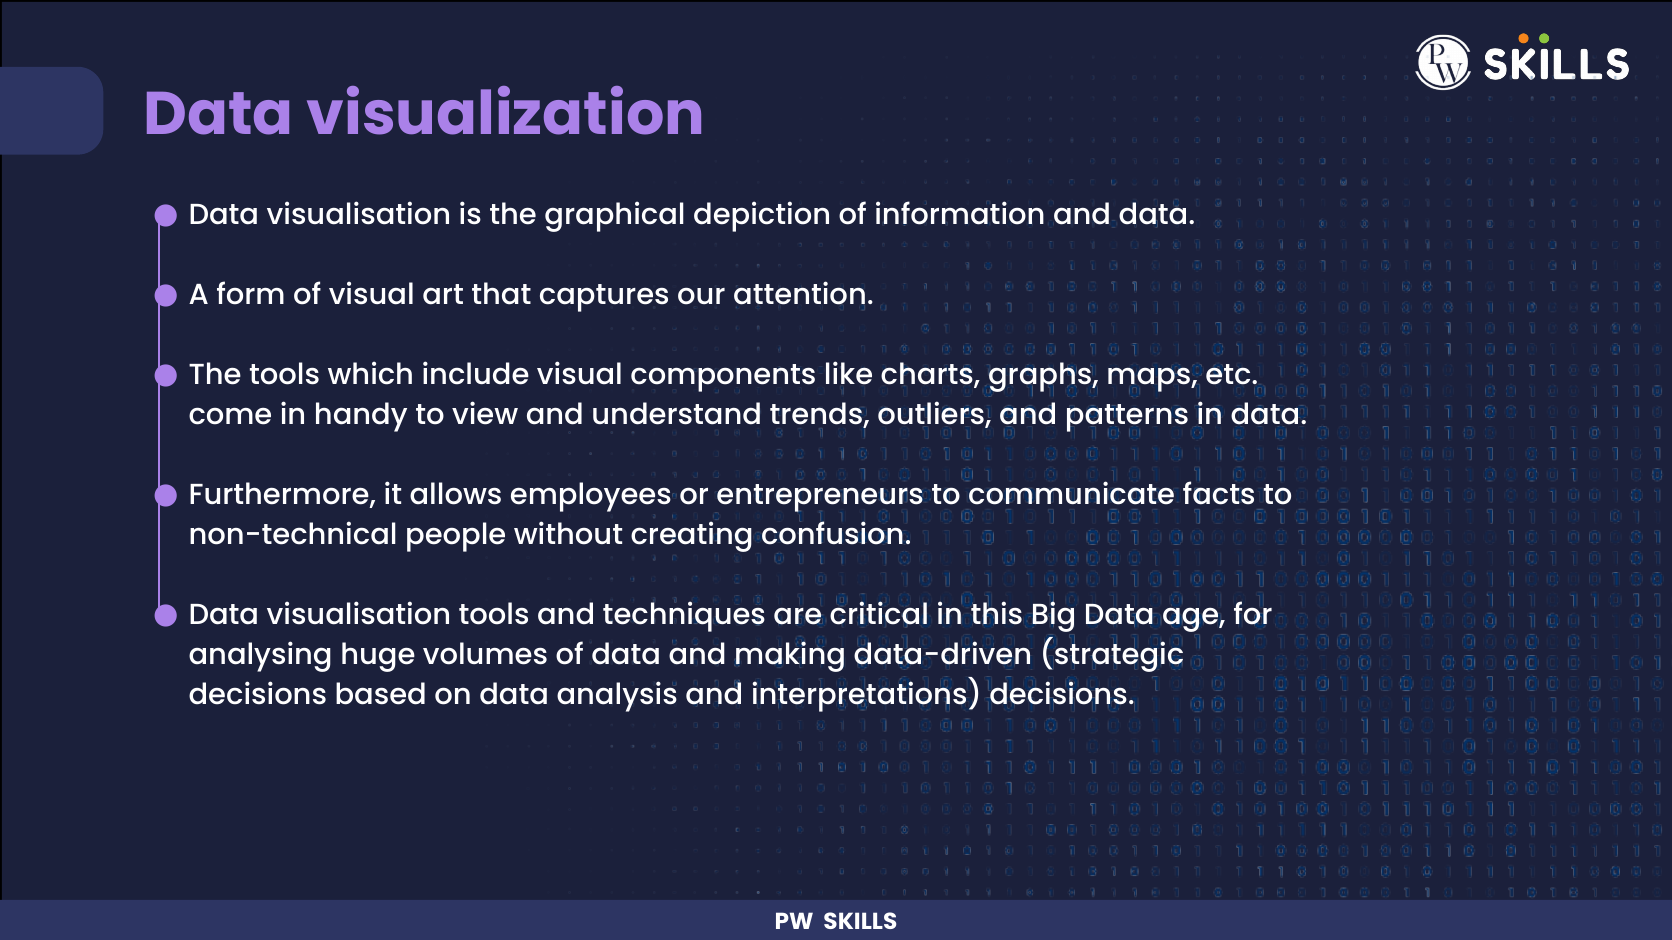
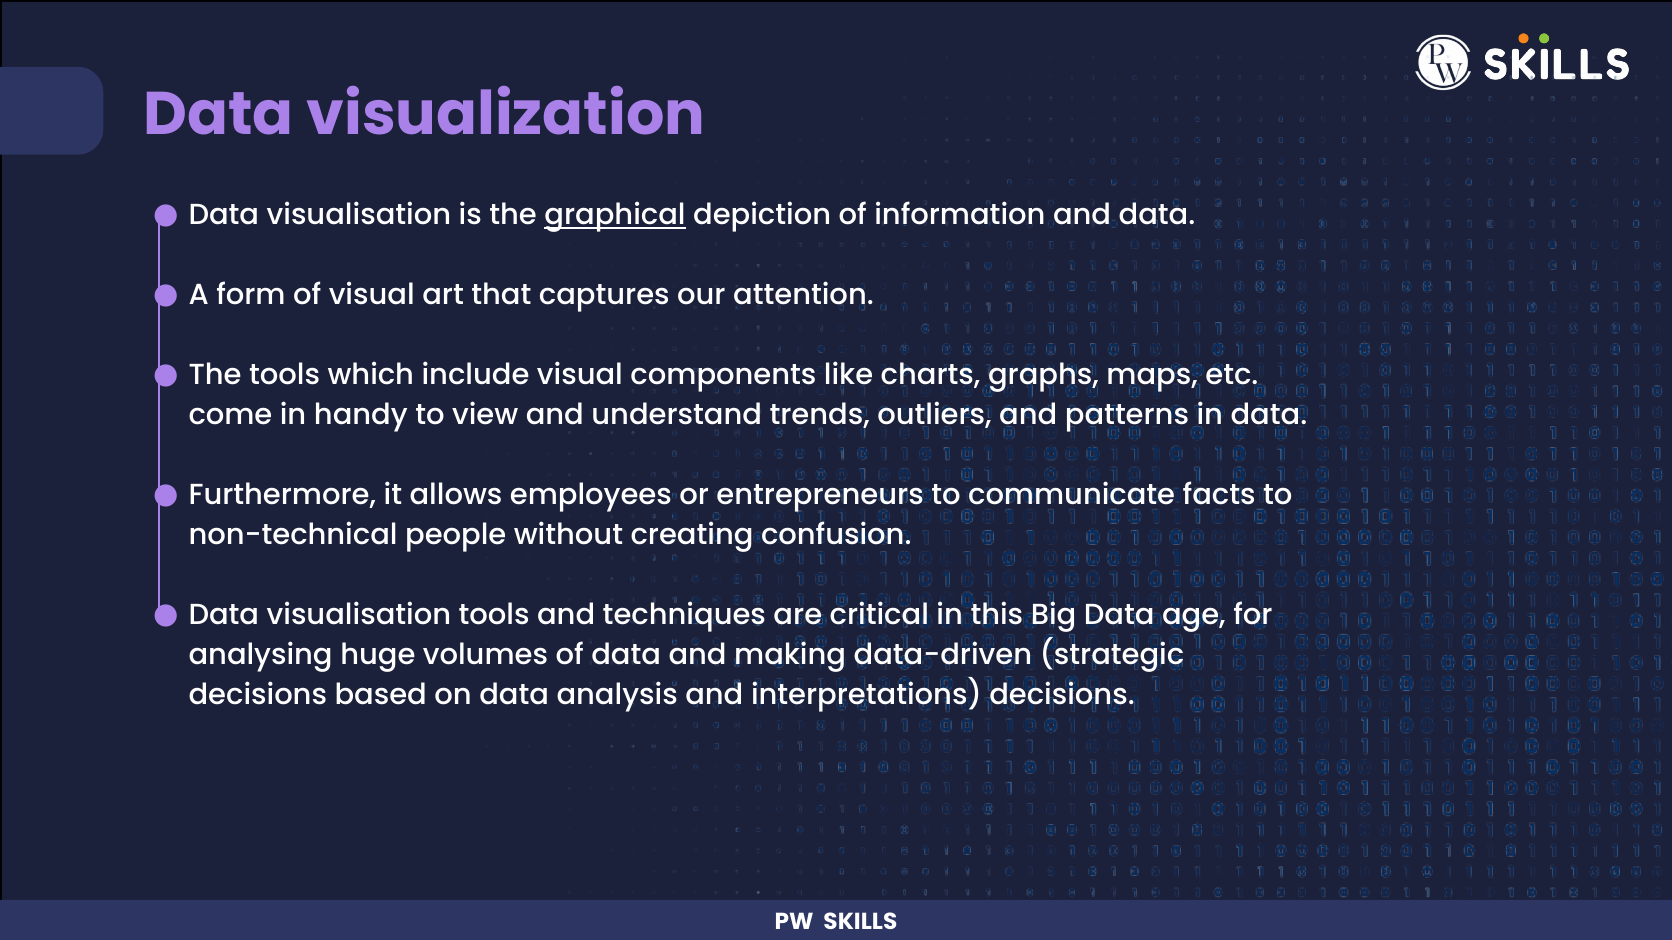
graphical underline: none -> present (615, 215)
